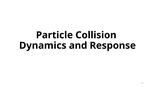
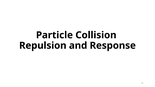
Dynamics: Dynamics -> Repulsion (43, 46)
